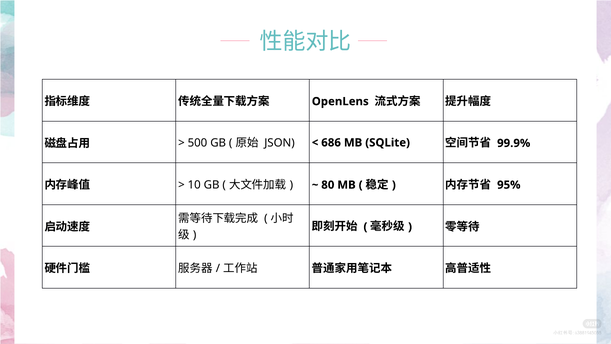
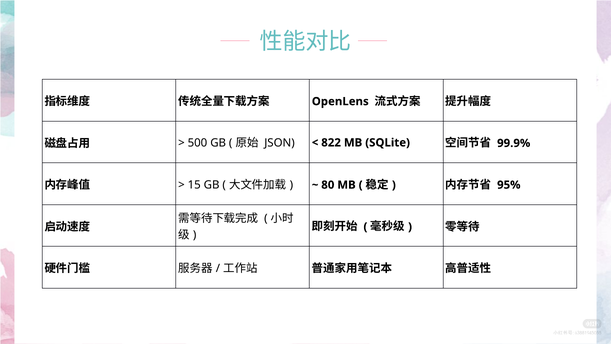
686: 686 -> 822 (331, 143)
10: 10 -> 15 (194, 185)
